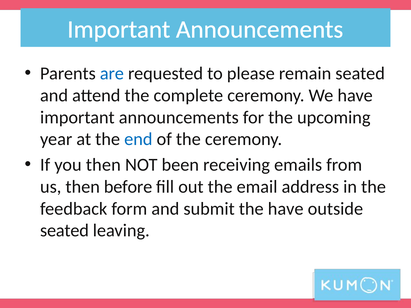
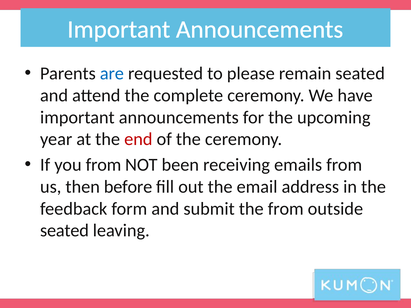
end colour: blue -> red (138, 139)
you then: then -> from (103, 165)
the have: have -> from (286, 209)
